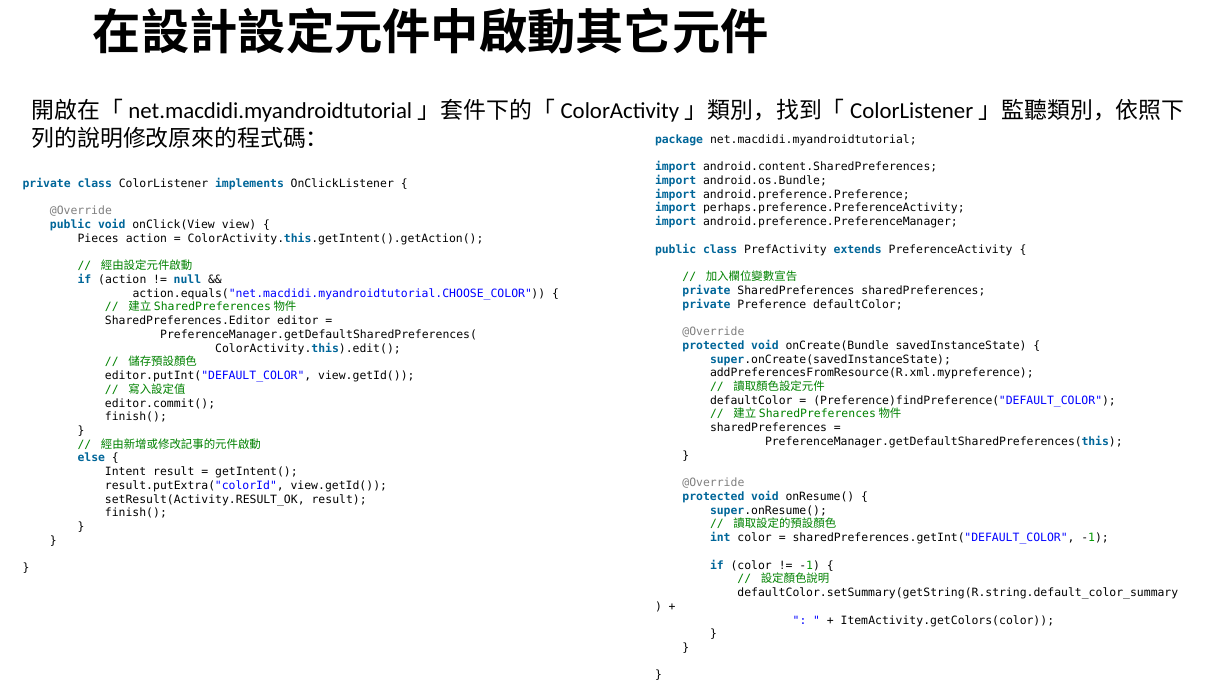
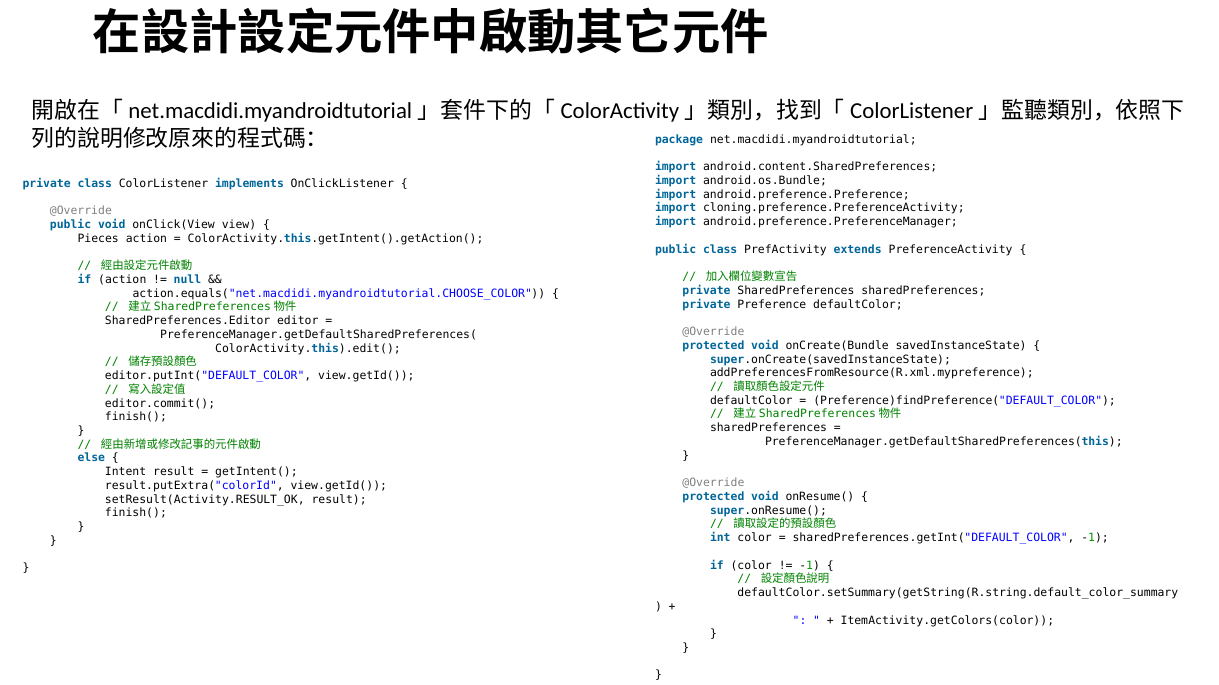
perhaps.preference.PreferenceActivity: perhaps.preference.PreferenceActivity -> cloning.preference.PreferenceActivity (834, 208)
